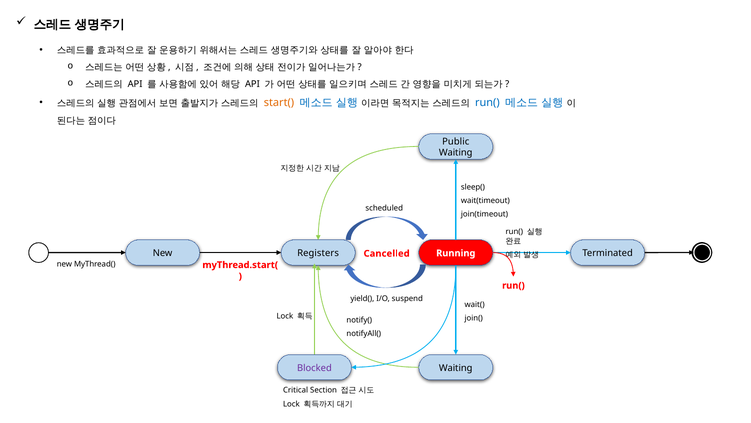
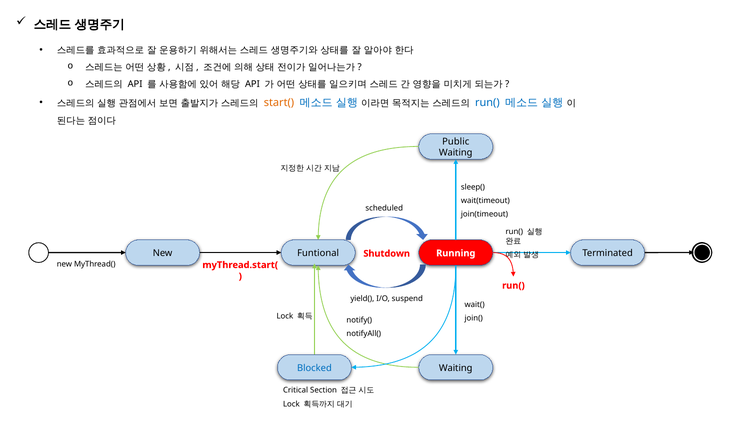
Registers: Registers -> Funtional (318, 253)
Cancelled: Cancelled -> Shutdown (387, 253)
Blocked colour: purple -> blue (314, 367)
